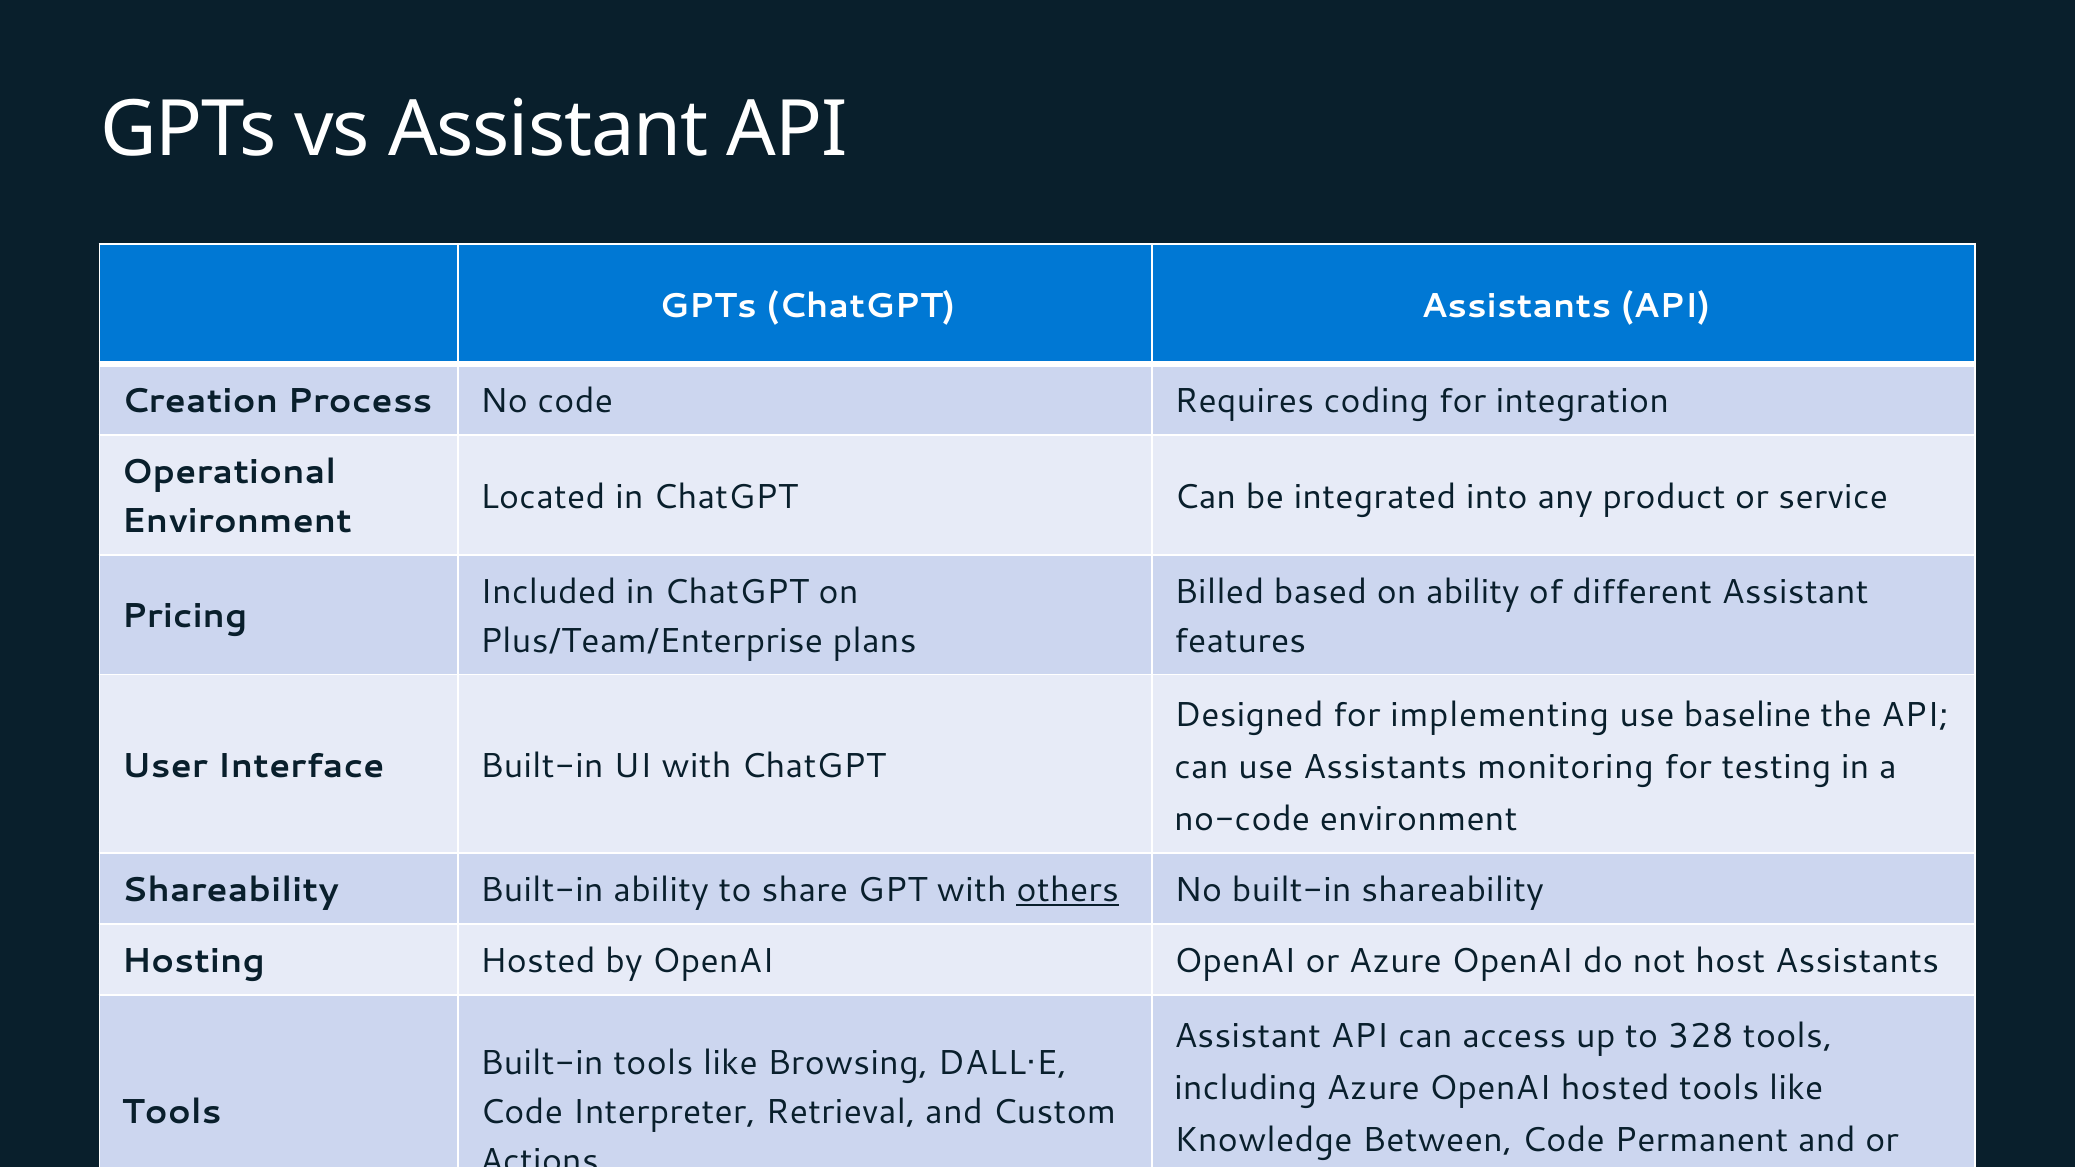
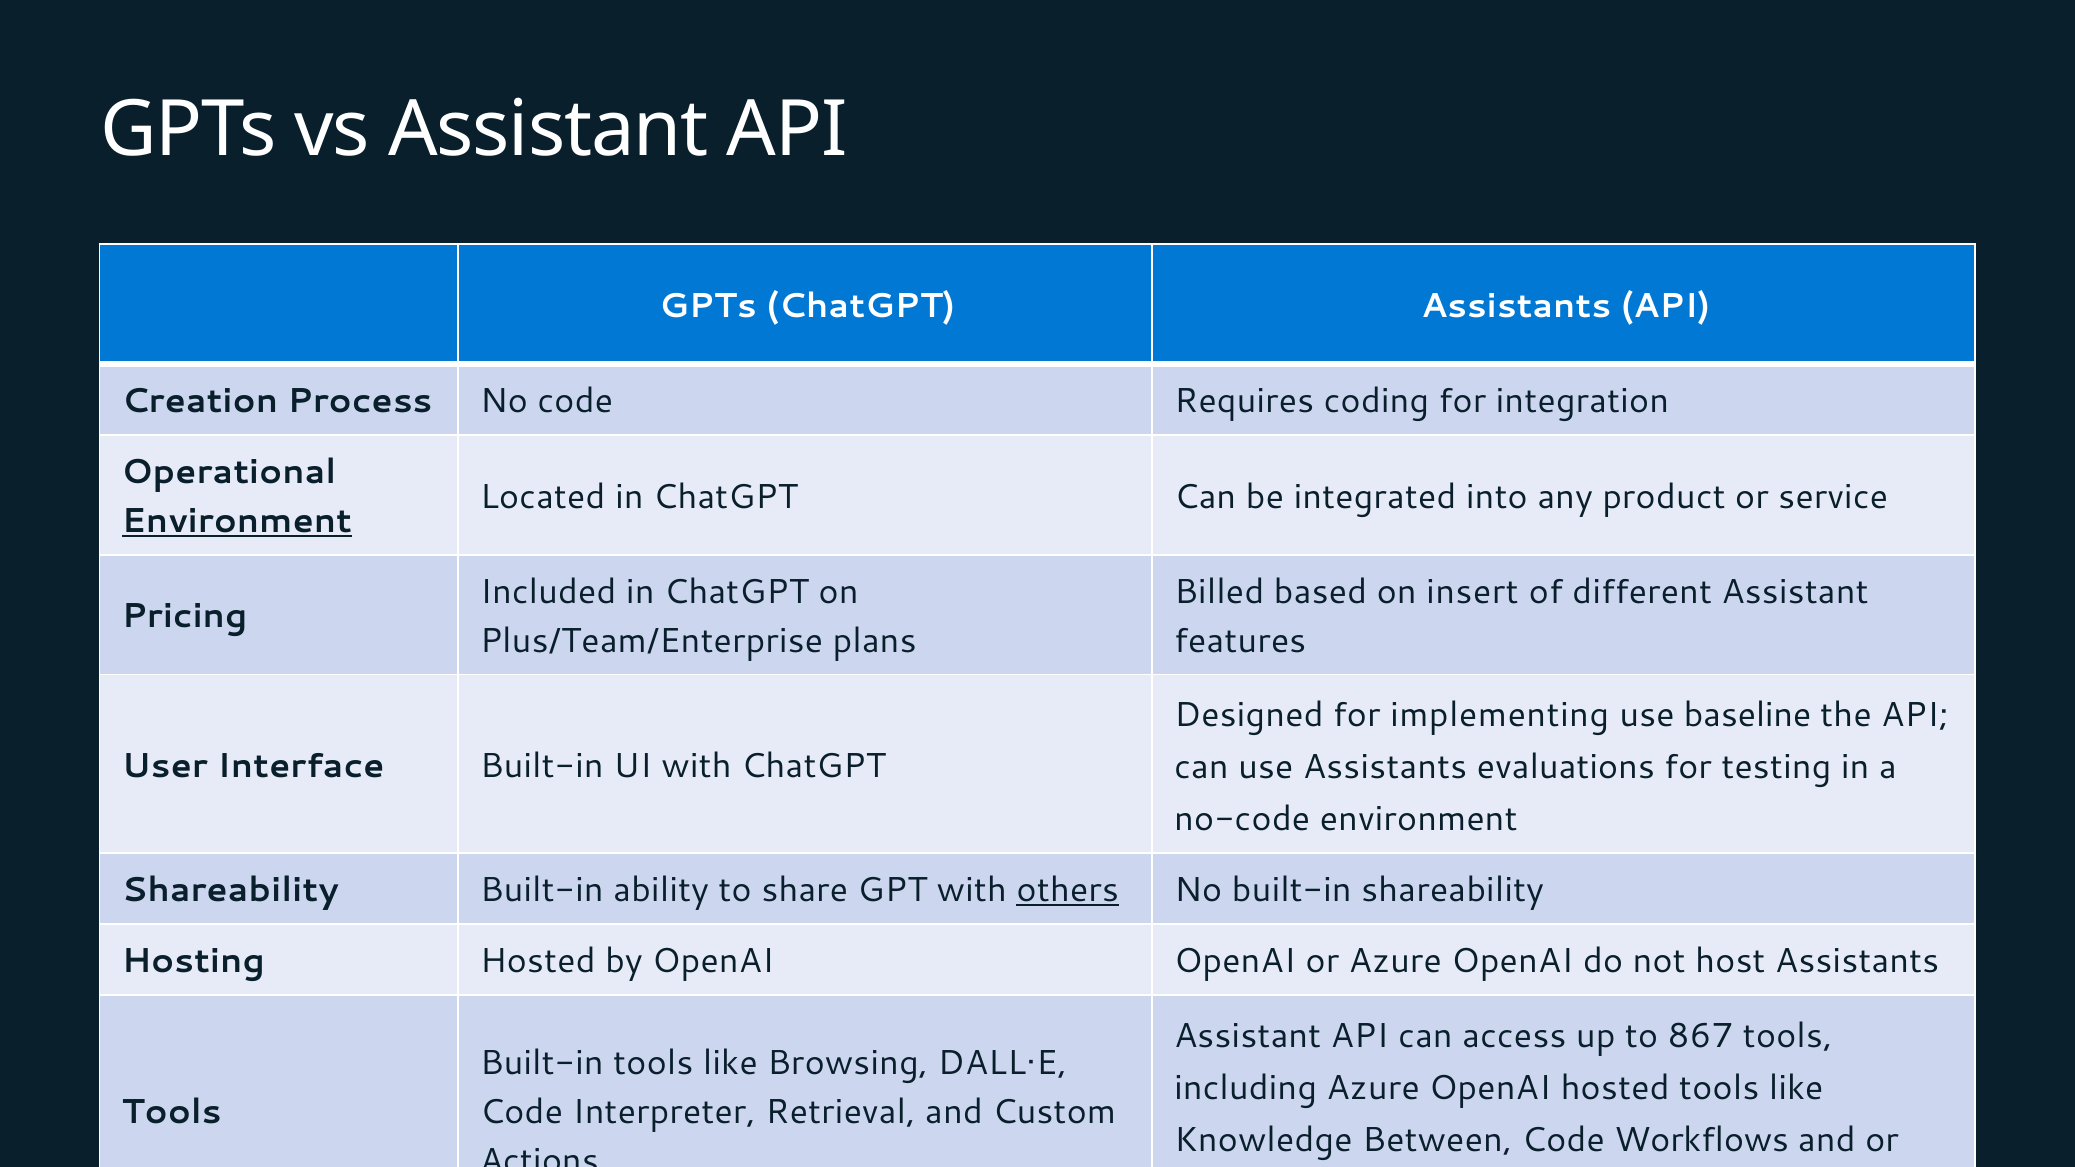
Environment underline: none -> present (237, 521)
on ability: ability -> insert (1472, 592)
monitoring: monitoring -> evaluations (1566, 767)
328: 328 -> 867 (1701, 1036)
Permanent: Permanent -> Workflows (1702, 1140)
